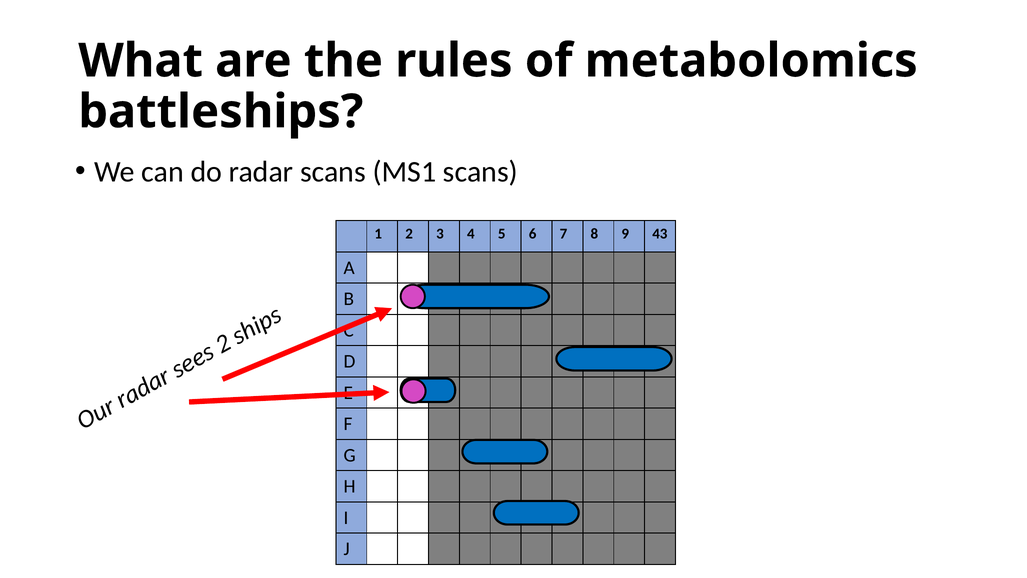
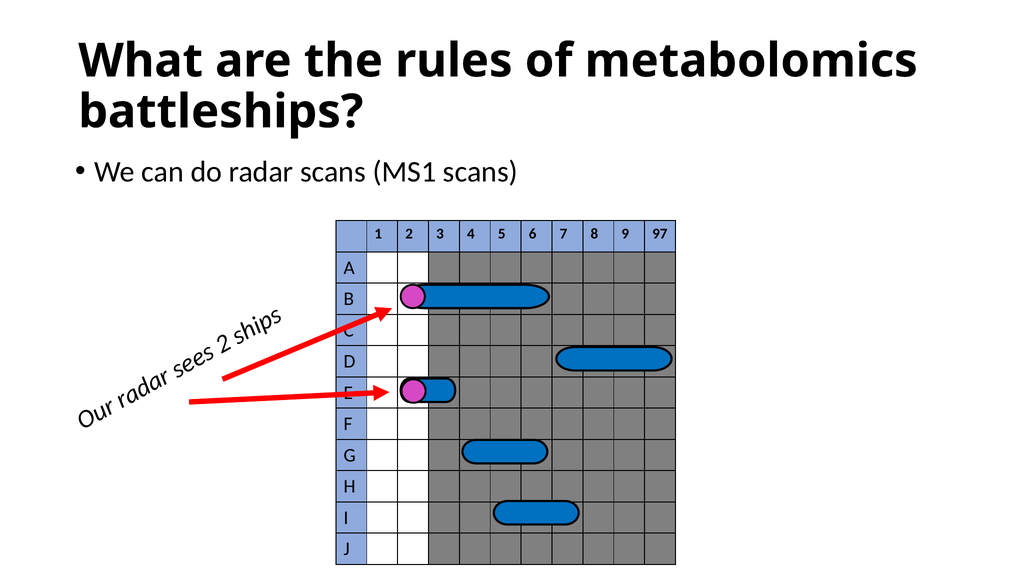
43: 43 -> 97 (660, 234)
